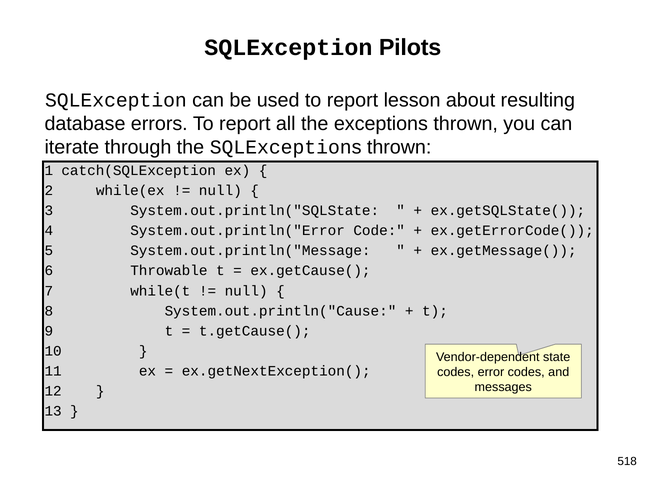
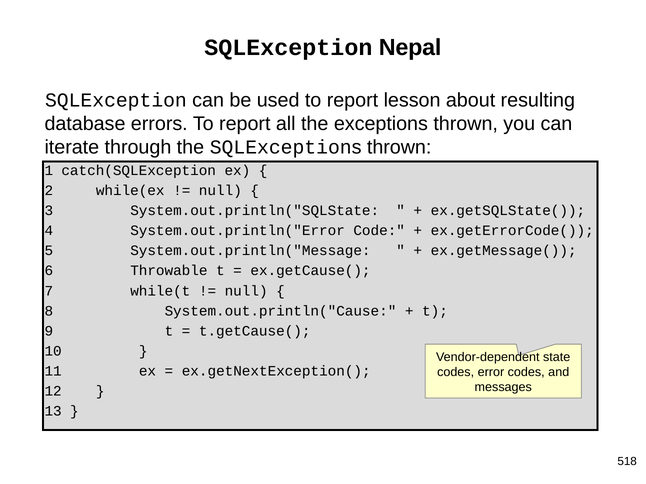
Pilots: Pilots -> Nepal (410, 48)
